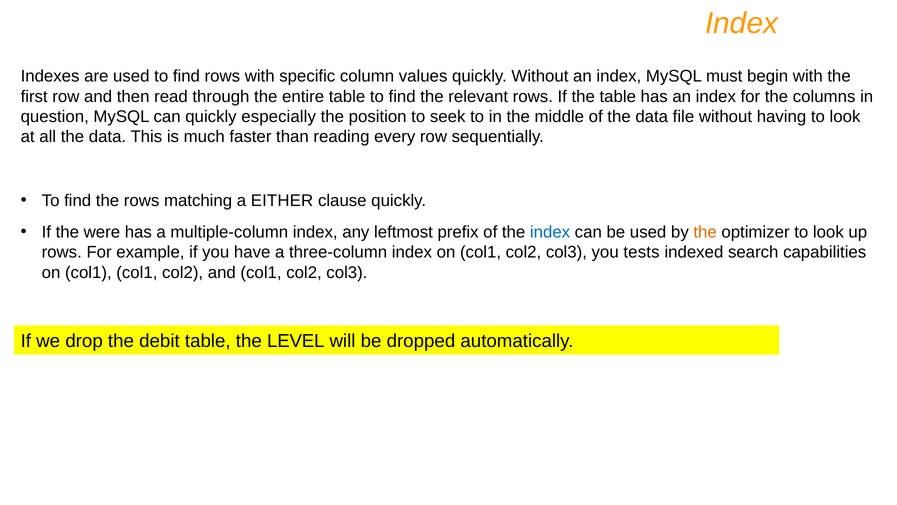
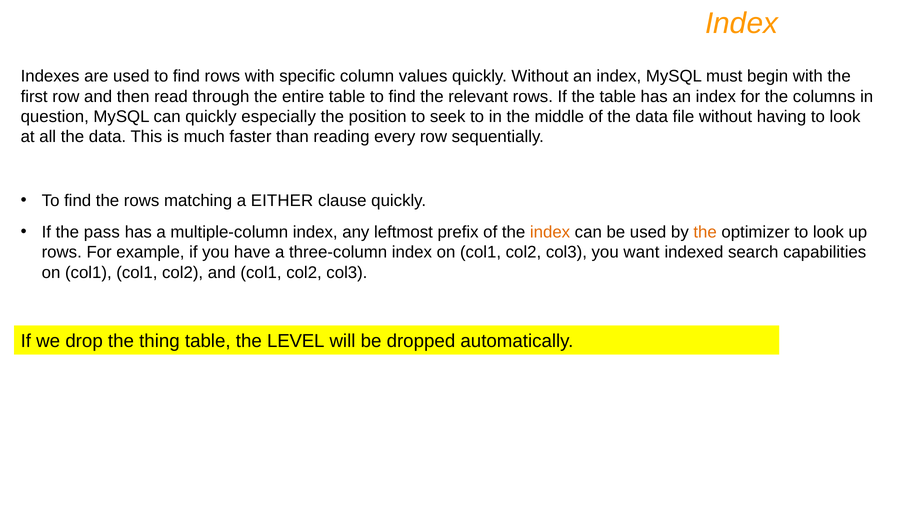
were: were -> pass (102, 232)
index colour: blue -> orange (550, 232)
tests: tests -> want (642, 252)
debit: debit -> thing (159, 341)
